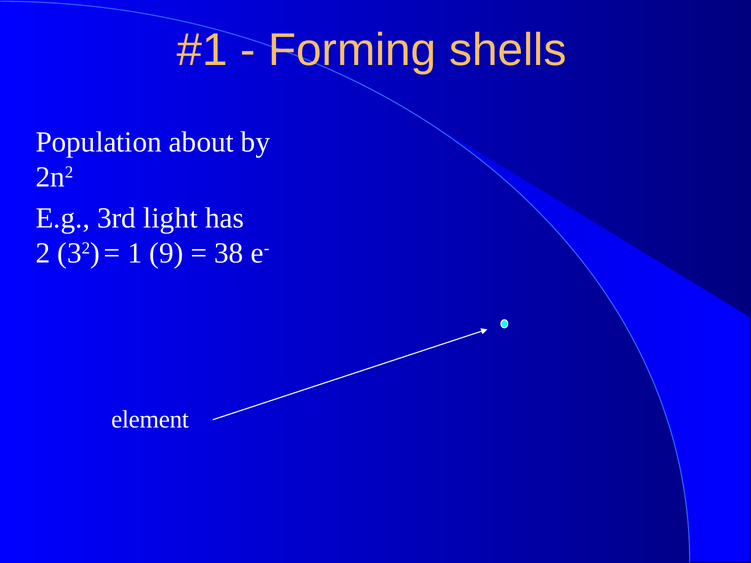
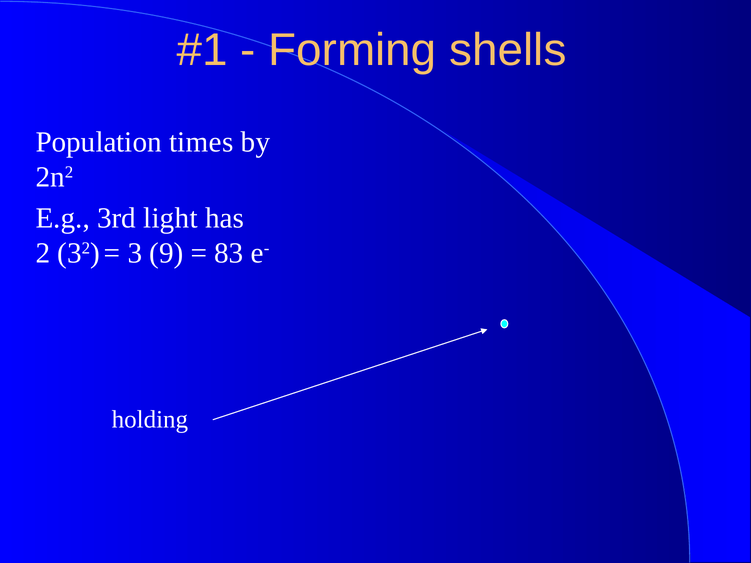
about: about -> times (201, 142)
1: 1 -> 3 (135, 253)
38: 38 -> 83 (229, 253)
element: element -> holding (150, 420)
